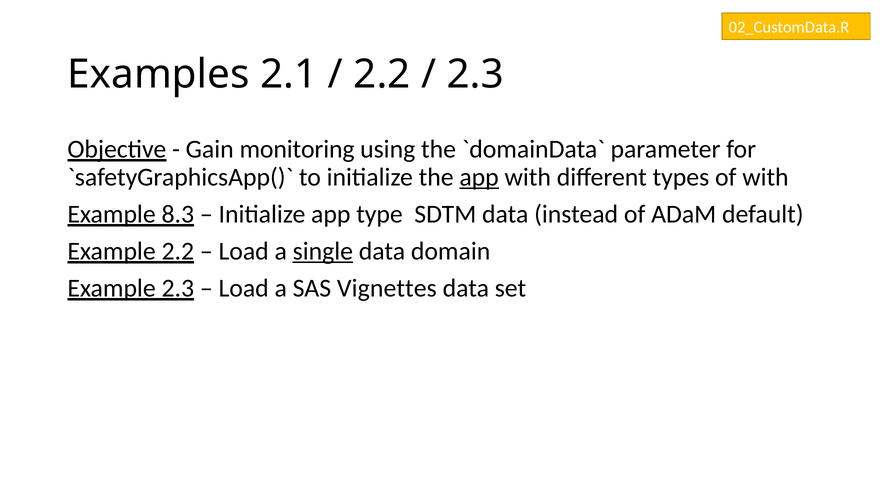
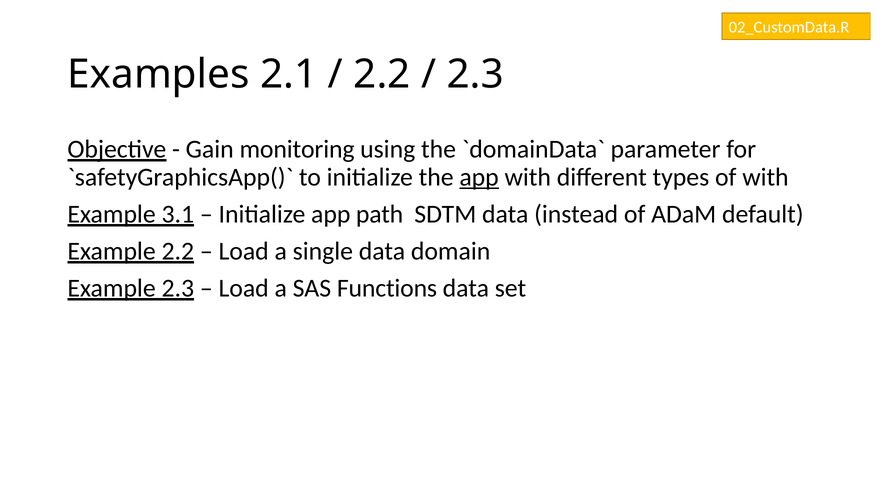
8.3: 8.3 -> 3.1 (178, 214)
type: type -> path (380, 214)
single underline: present -> none (323, 251)
Vignettes: Vignettes -> Functions (387, 289)
